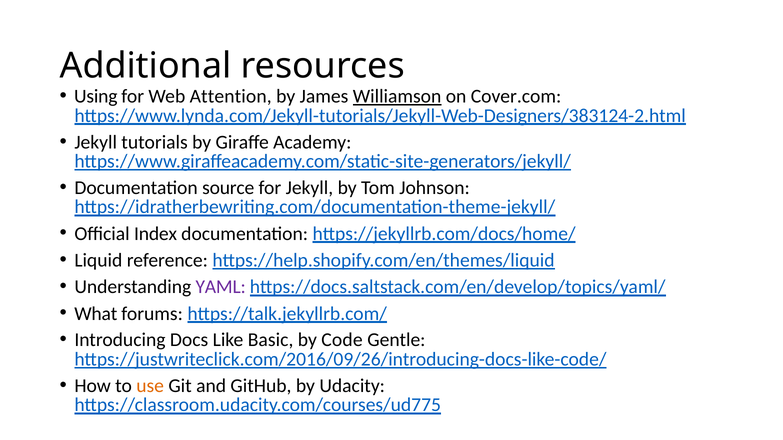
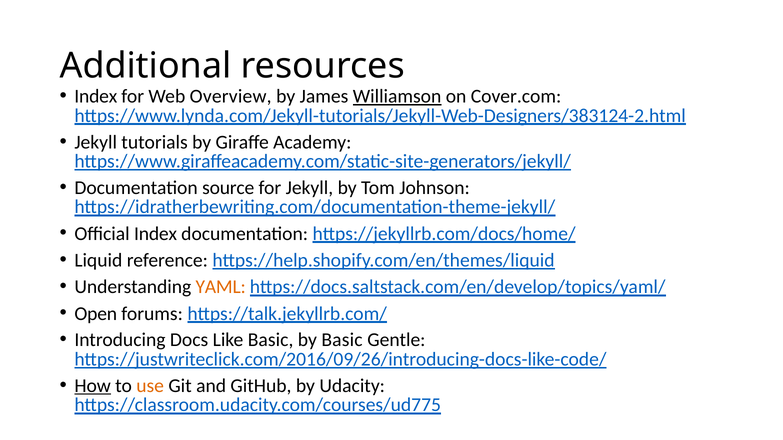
Using: Using -> Index (96, 97)
Attention: Attention -> Overview (231, 97)
YAML colour: purple -> orange (221, 287)
What: What -> Open (96, 314)
by Code: Code -> Basic (342, 340)
How underline: none -> present (93, 386)
